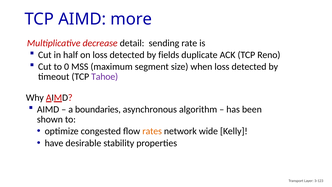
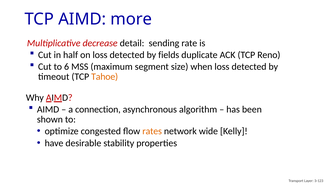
0: 0 -> 6 (67, 67)
Tahoe colour: purple -> orange (105, 77)
boundaries: boundaries -> connection (98, 109)
